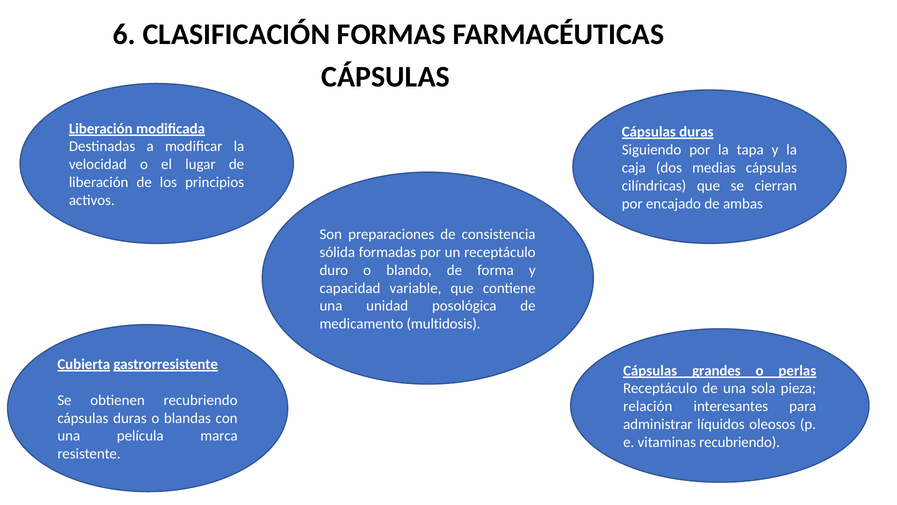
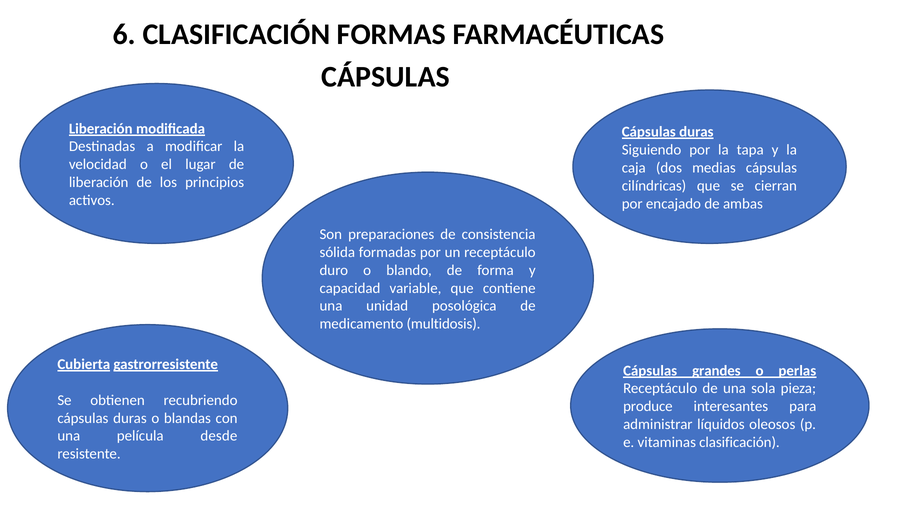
relación: relación -> produce (648, 406)
marca: marca -> desde (219, 436)
vitaminas recubriendo: recubriendo -> clasificación (739, 442)
